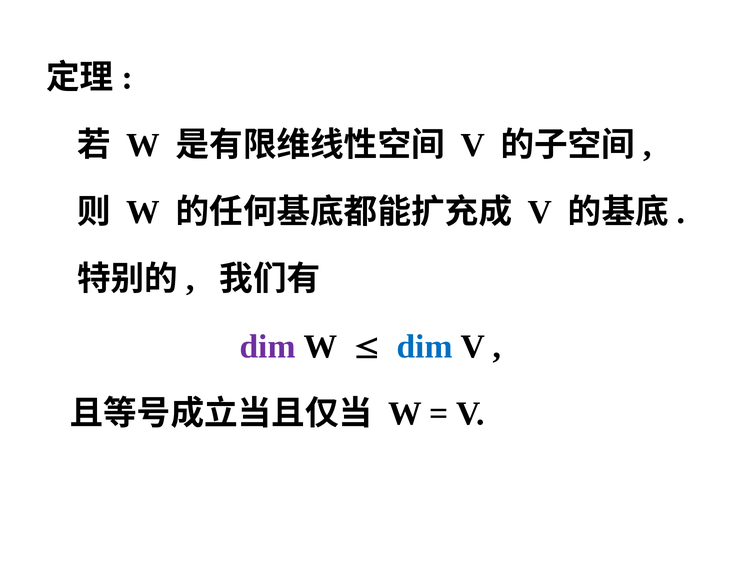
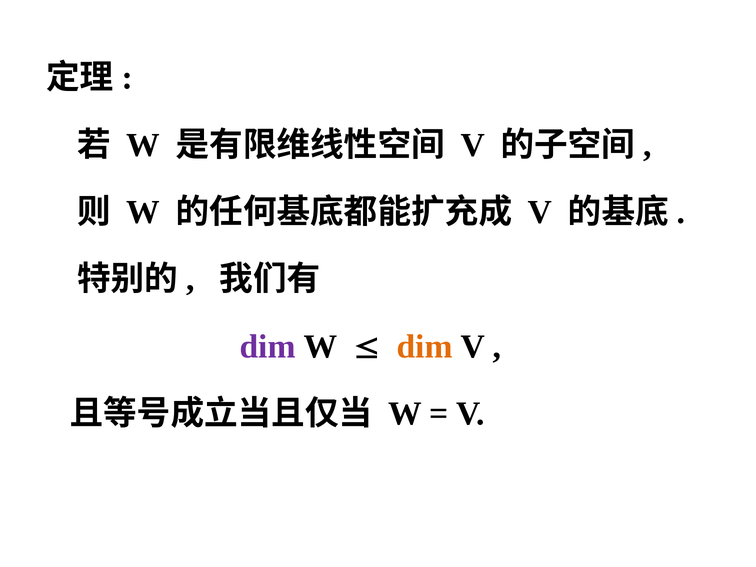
dim colour: blue -> orange (425, 347)
